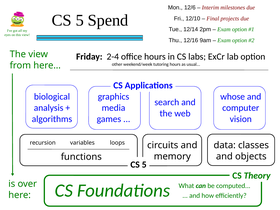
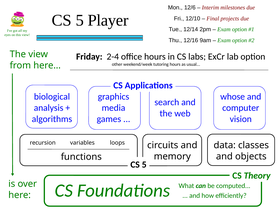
Spend: Spend -> Player (108, 20)
